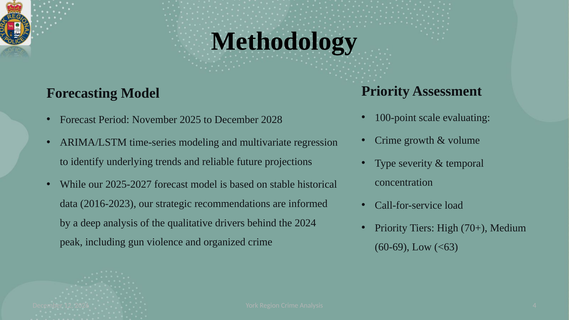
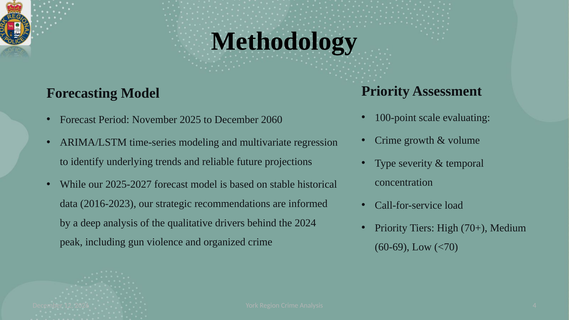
2028: 2028 -> 2060 (272, 120)
<63: <63 -> <70 (446, 247)
